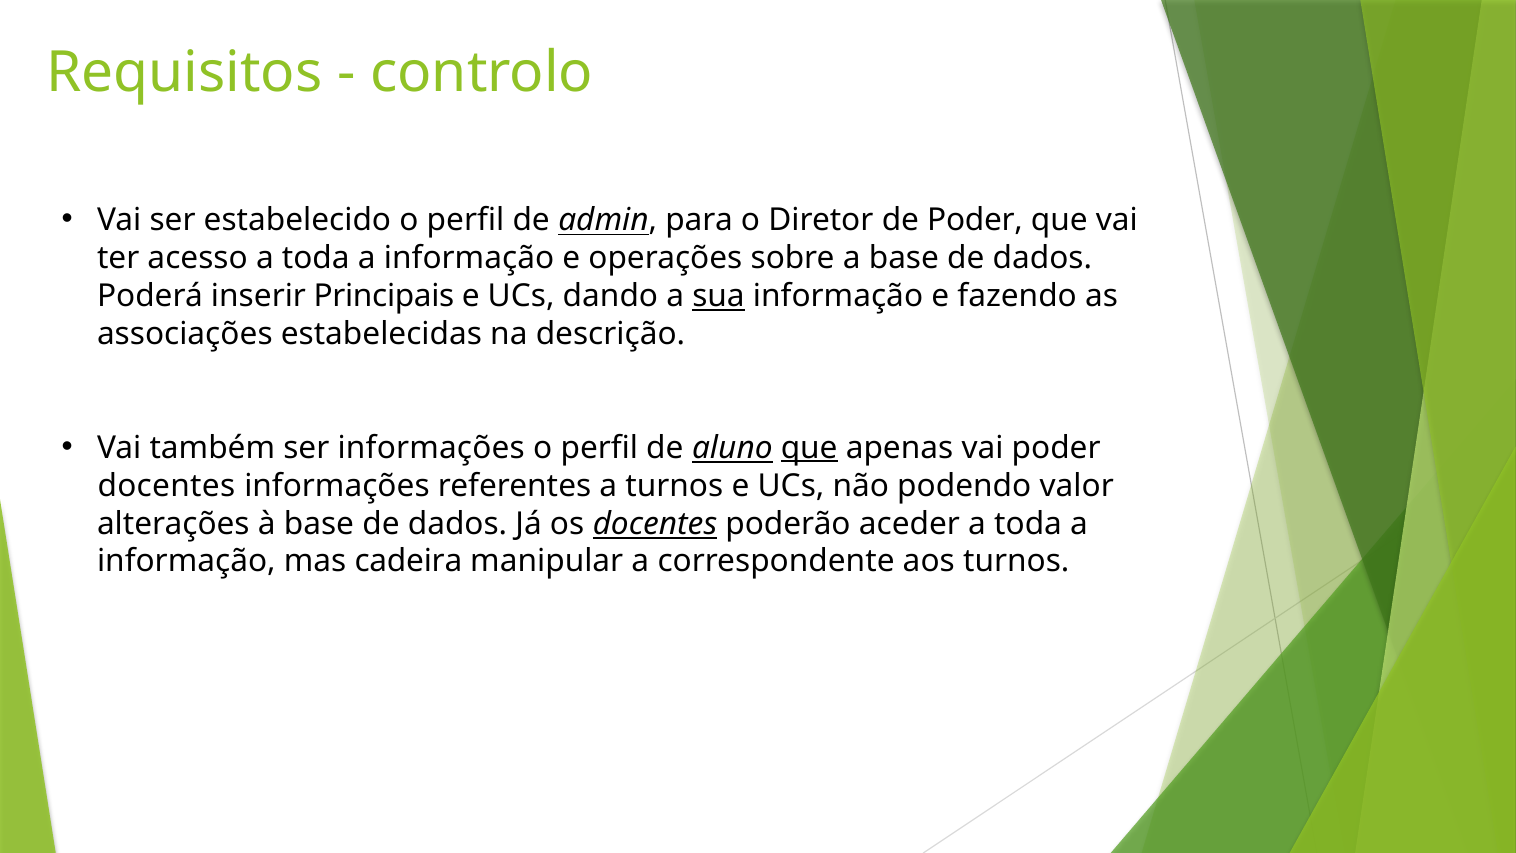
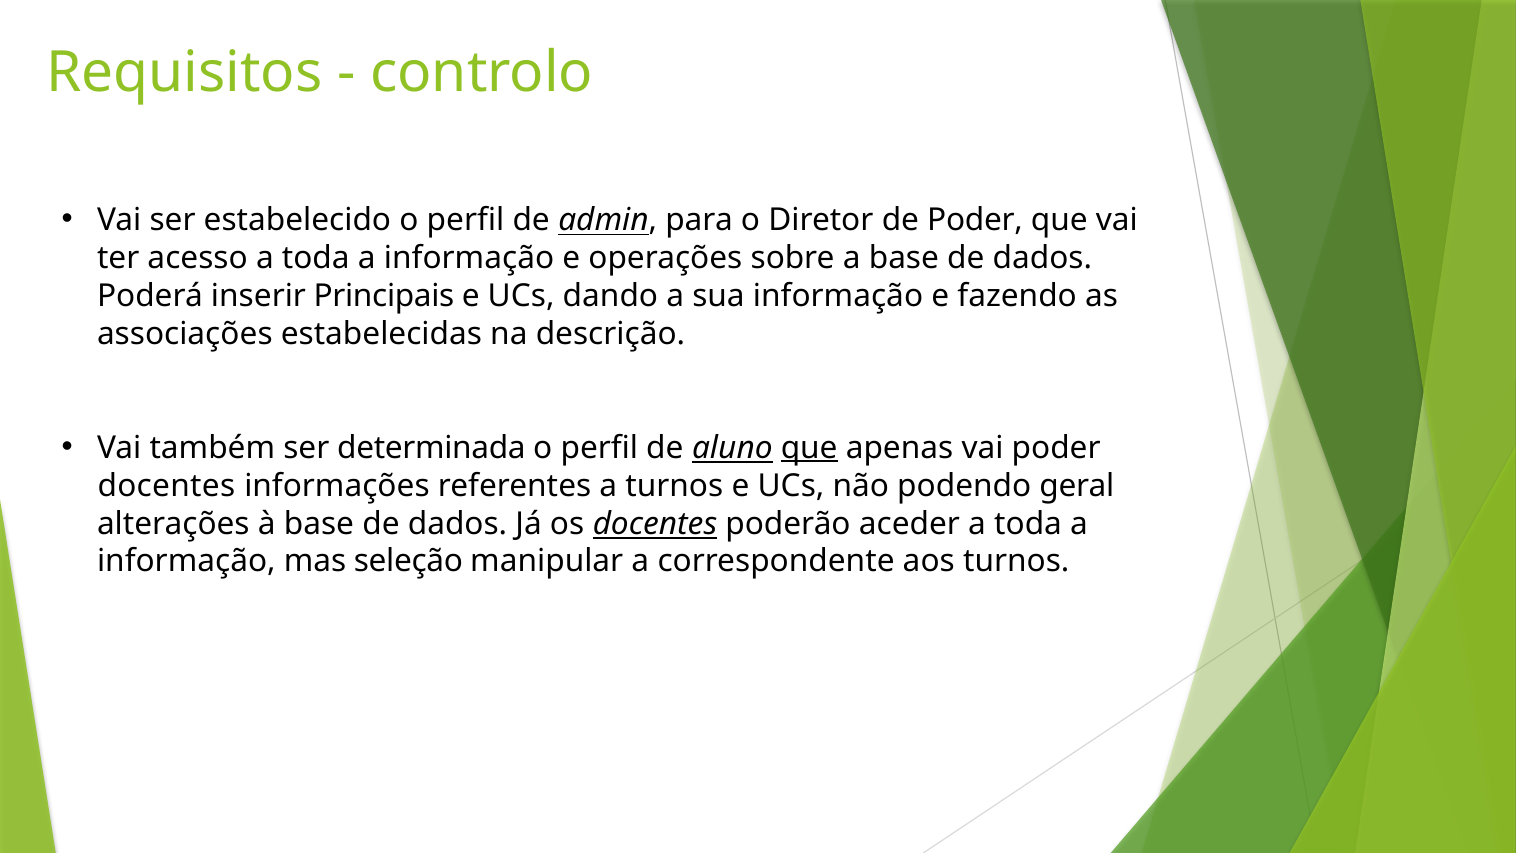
sua underline: present -> none (718, 296)
ser informações: informações -> determinada (431, 448)
valor: valor -> geral (1077, 486)
cadeira: cadeira -> seleção (408, 561)
